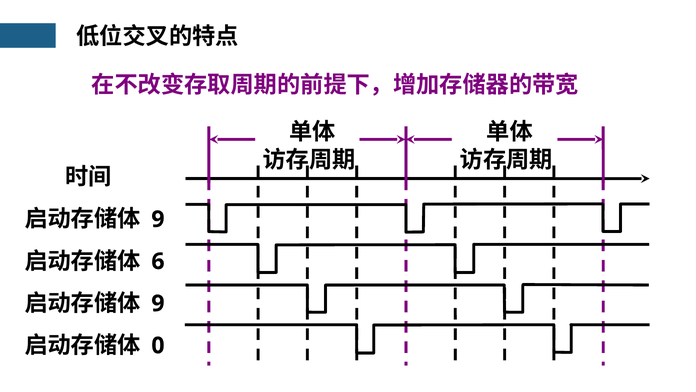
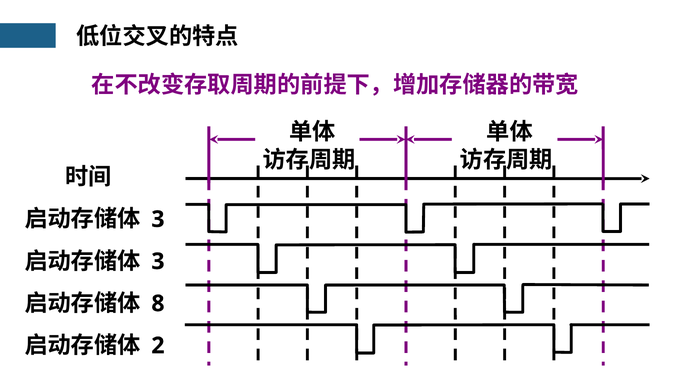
9: 9 -> 3 (158, 219)
6: 6 -> 3 (158, 261)
9: 9 -> 8 (158, 303)
0: 0 -> 2 (158, 345)
